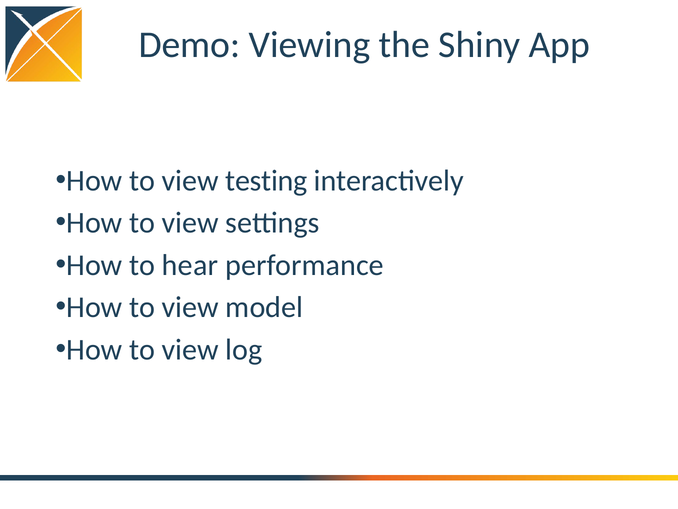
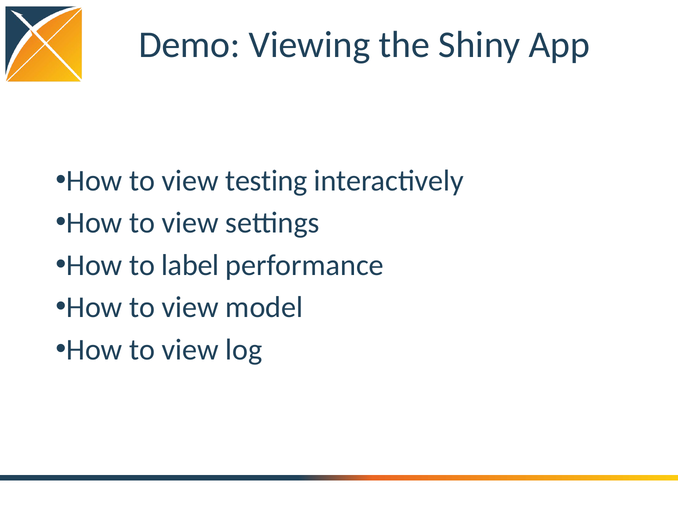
hear: hear -> label (190, 265)
